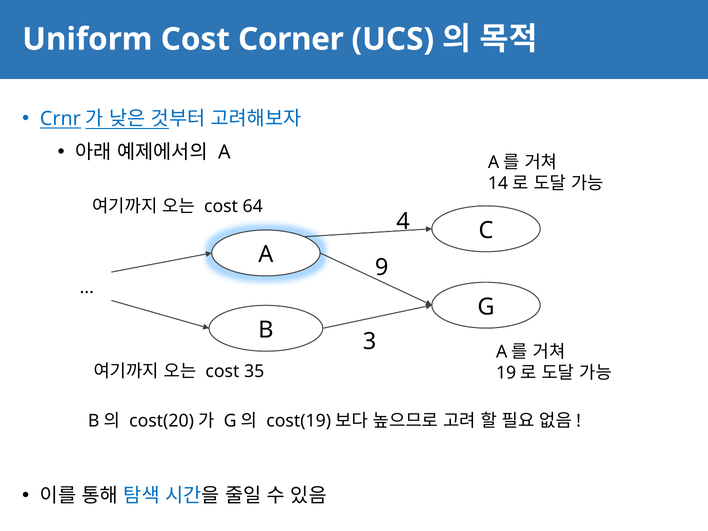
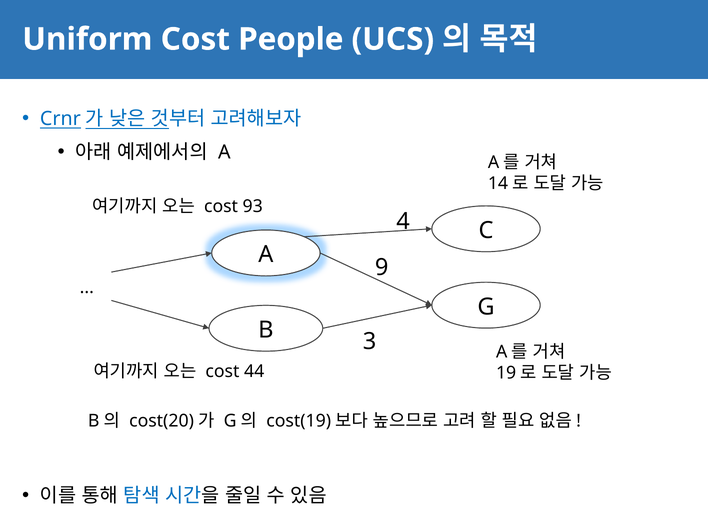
Corner: Corner -> People (291, 39)
64: 64 -> 93 (253, 206)
35: 35 -> 44 (254, 371)
